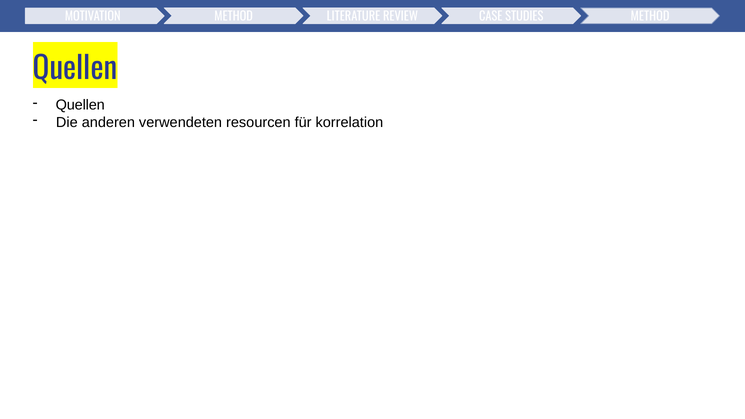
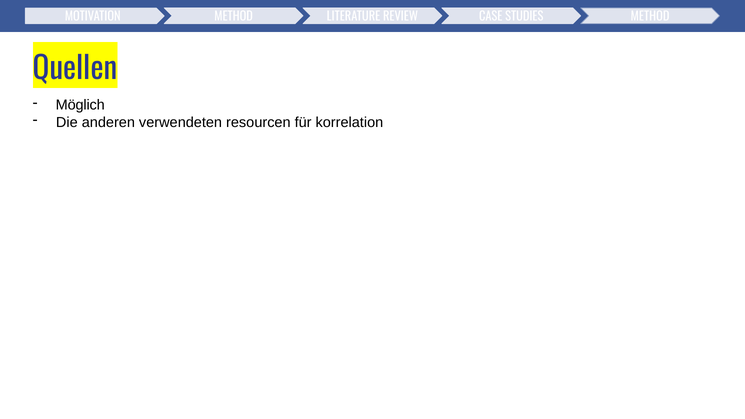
Quellen: Quellen -> Möglich (80, 105)
